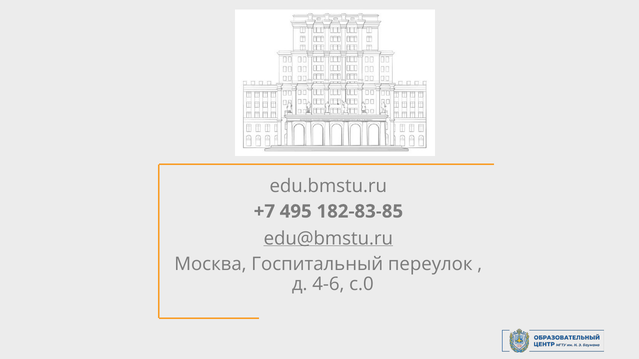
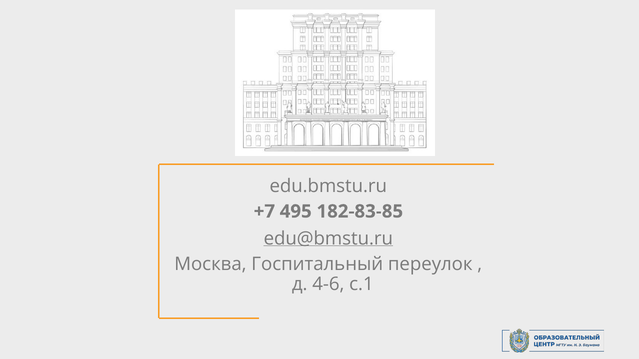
с.0: с.0 -> с.1 (361, 285)
